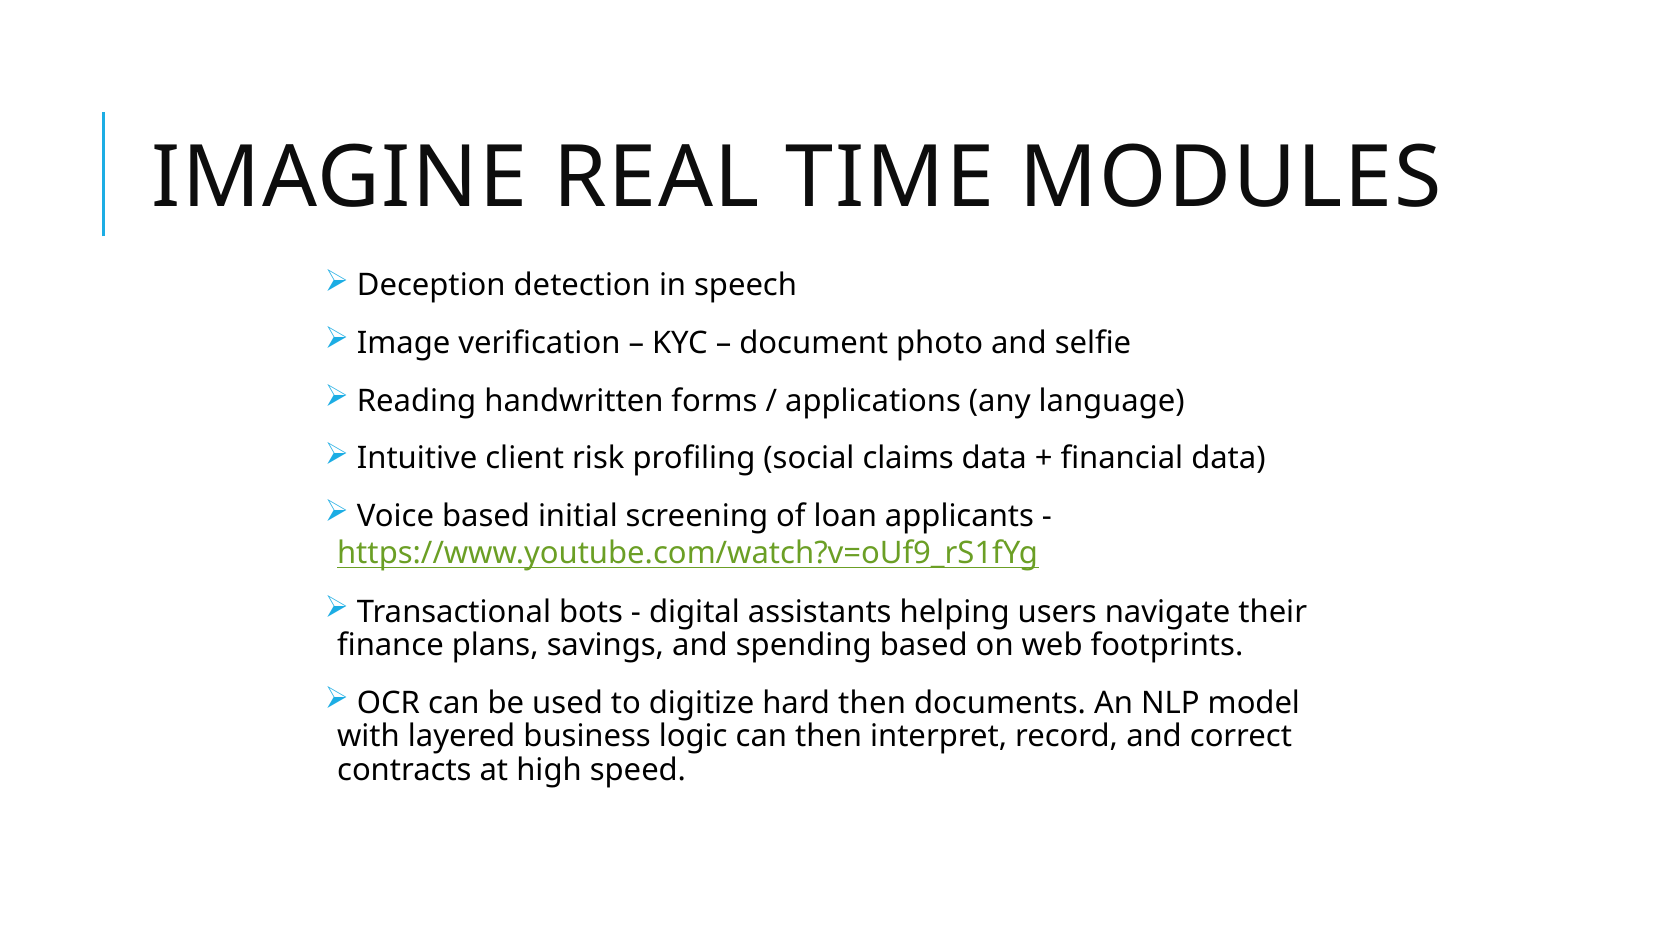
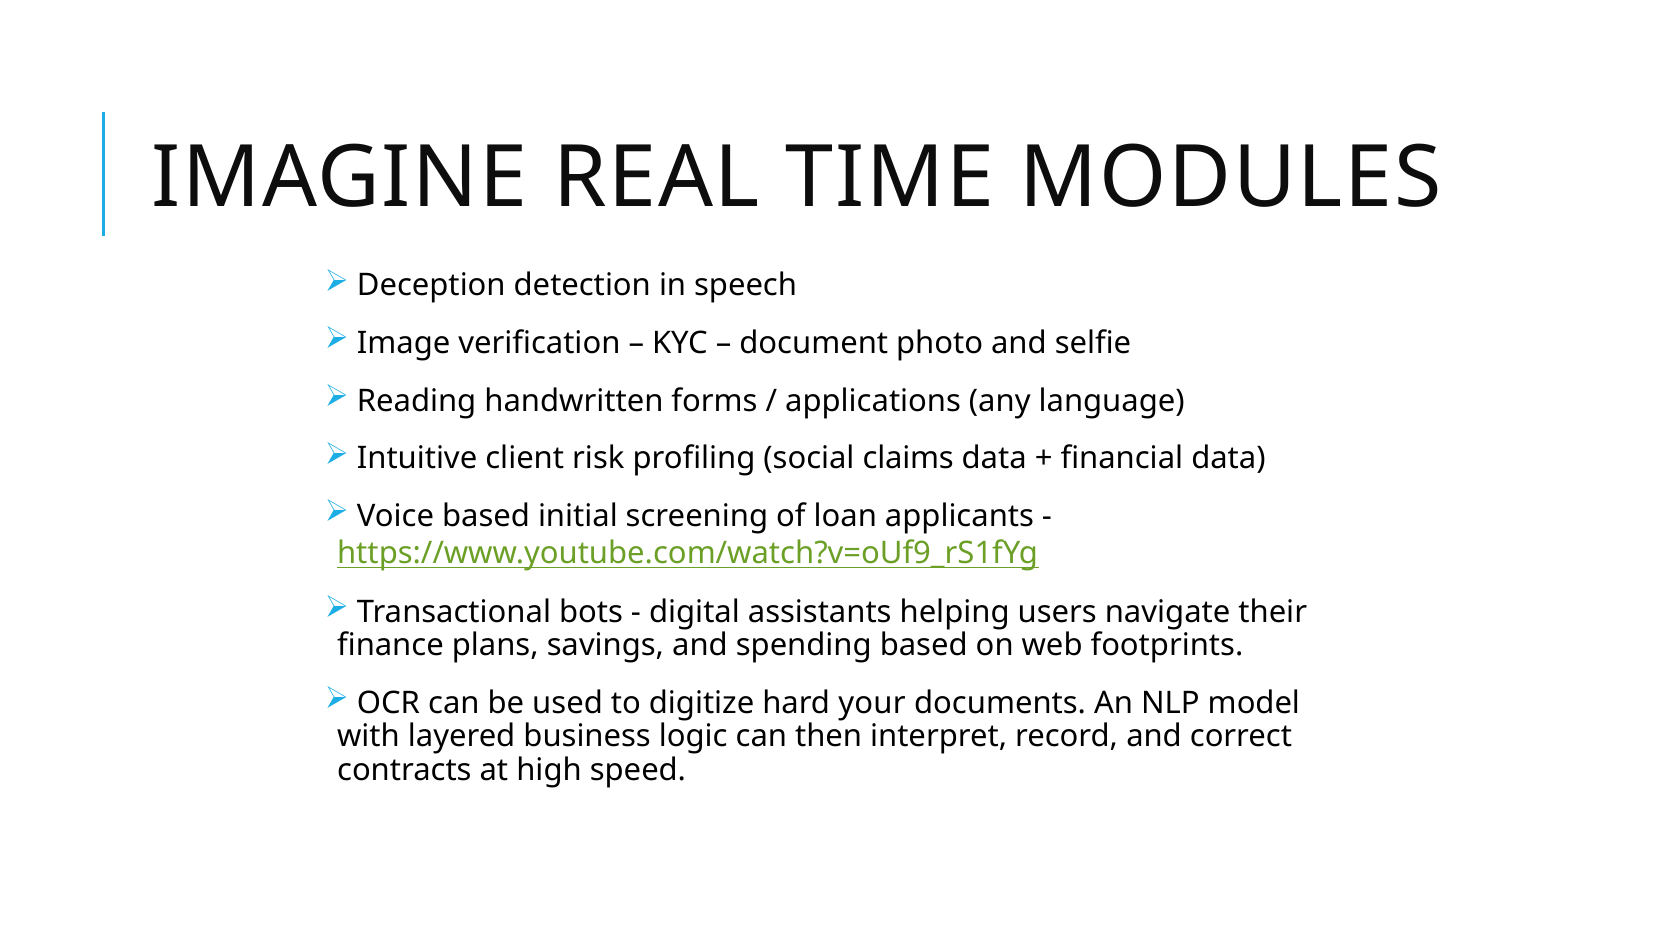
hard then: then -> your (872, 703)
